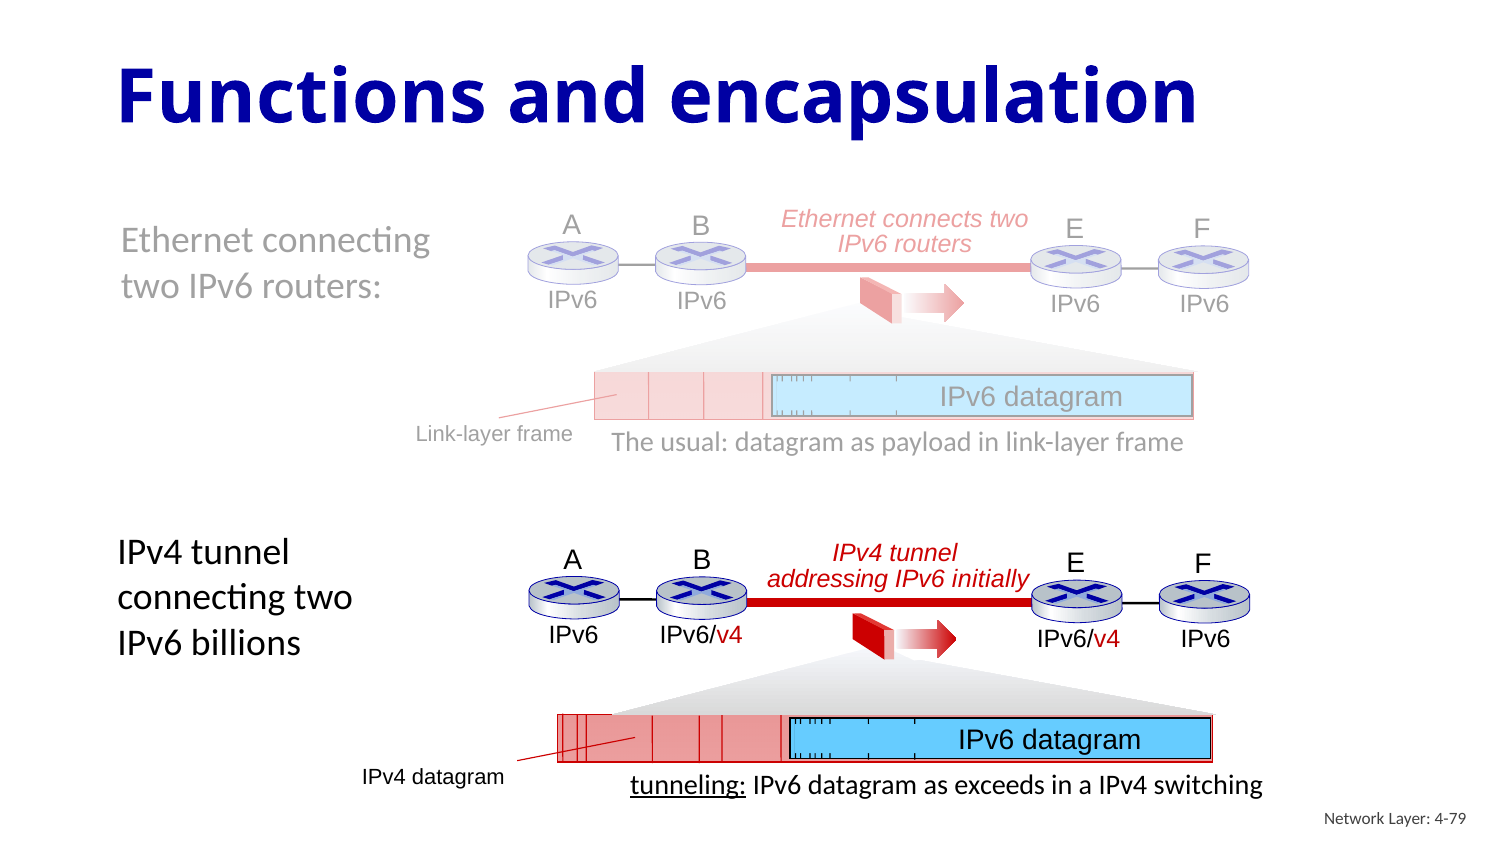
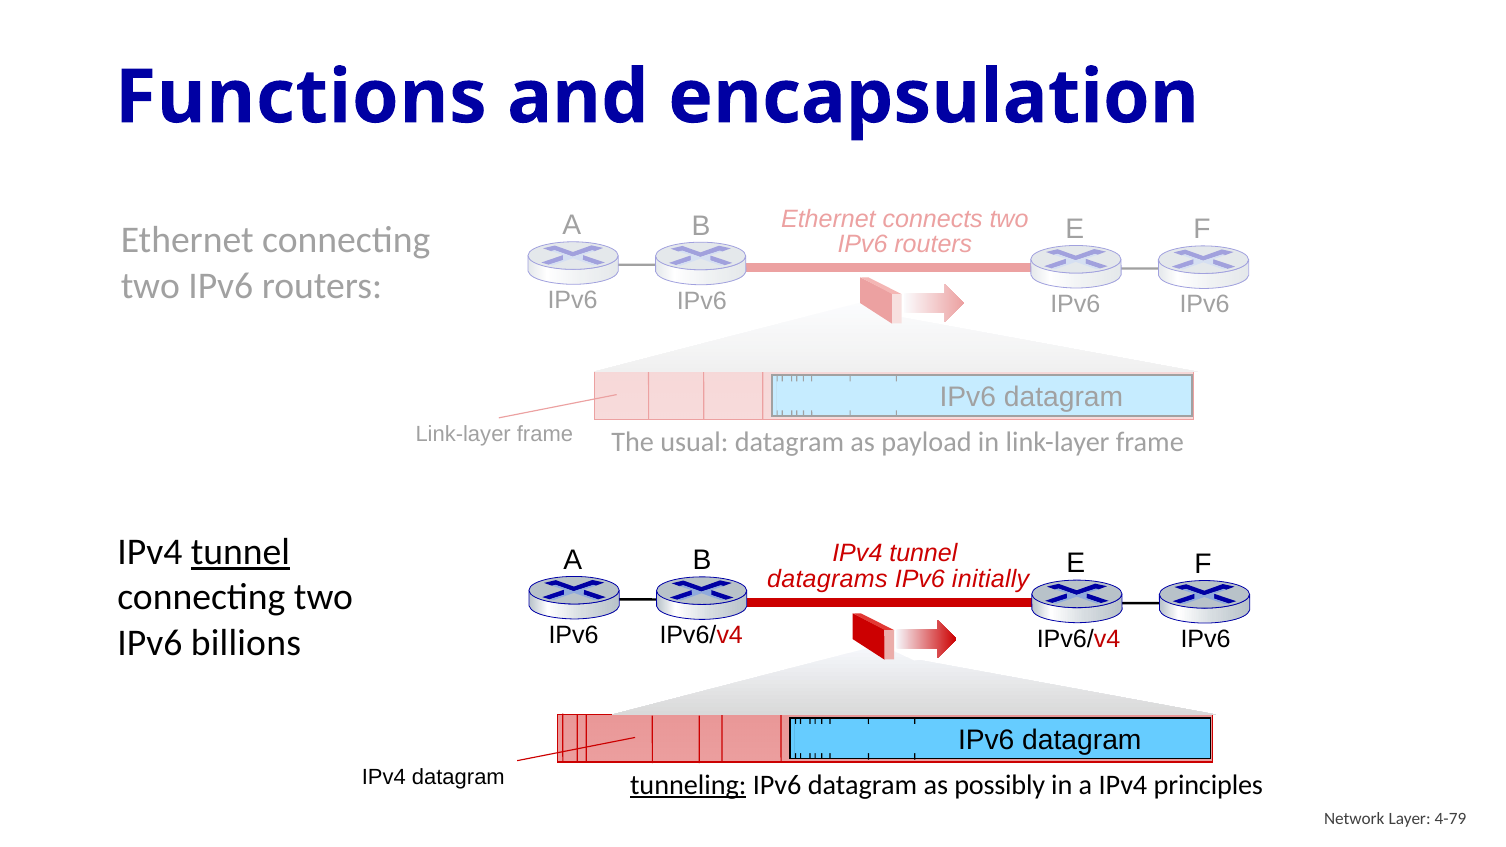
tunnel underline: none -> present (240, 552)
addressing: addressing -> datagrams (827, 579)
exceeds: exceeds -> possibly (1000, 785)
switching: switching -> principles (1208, 785)
